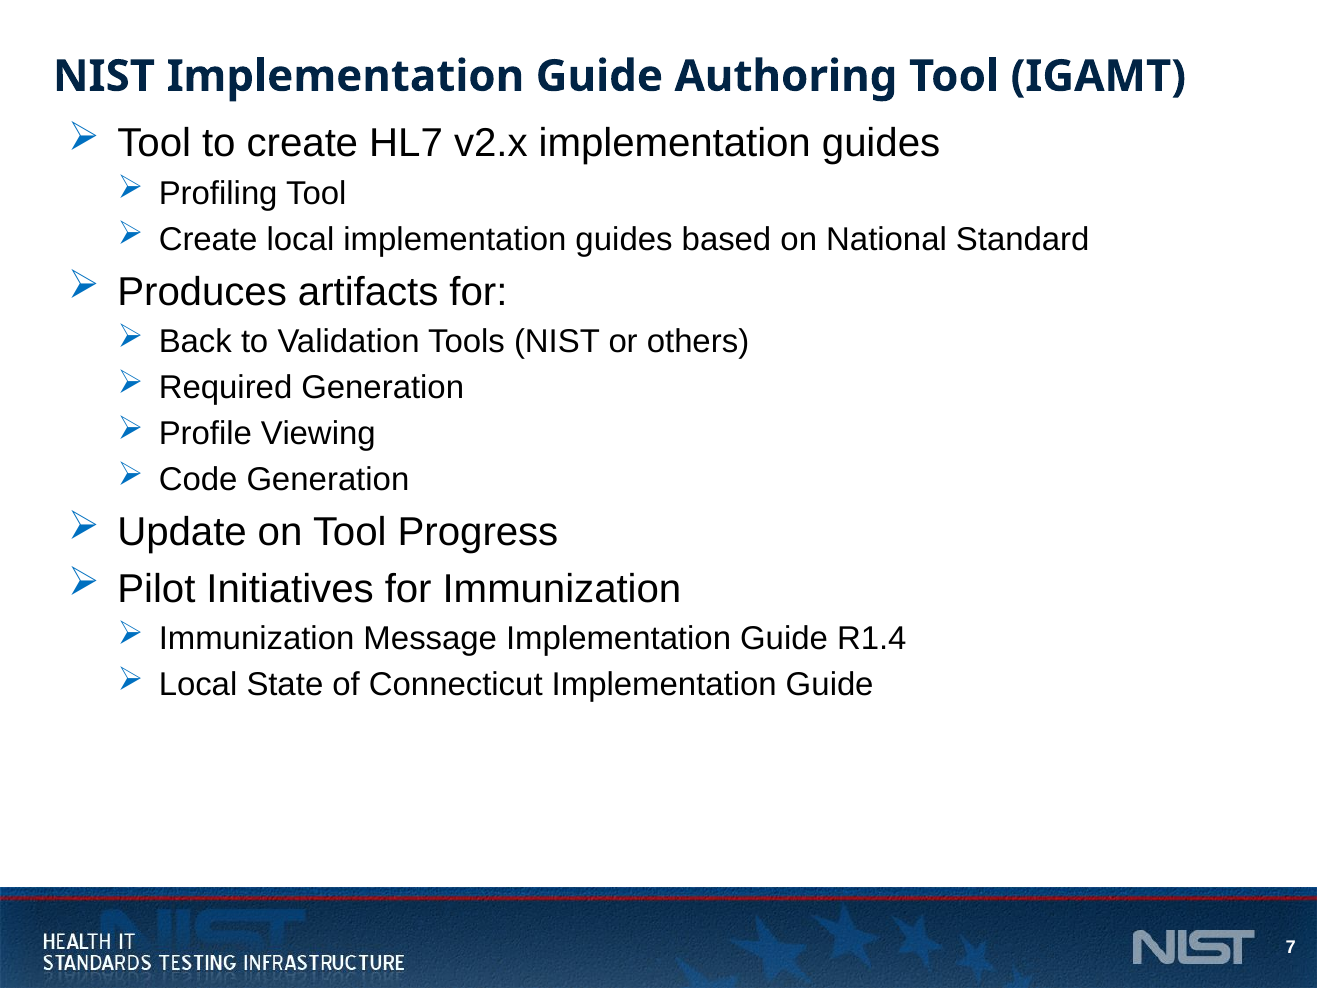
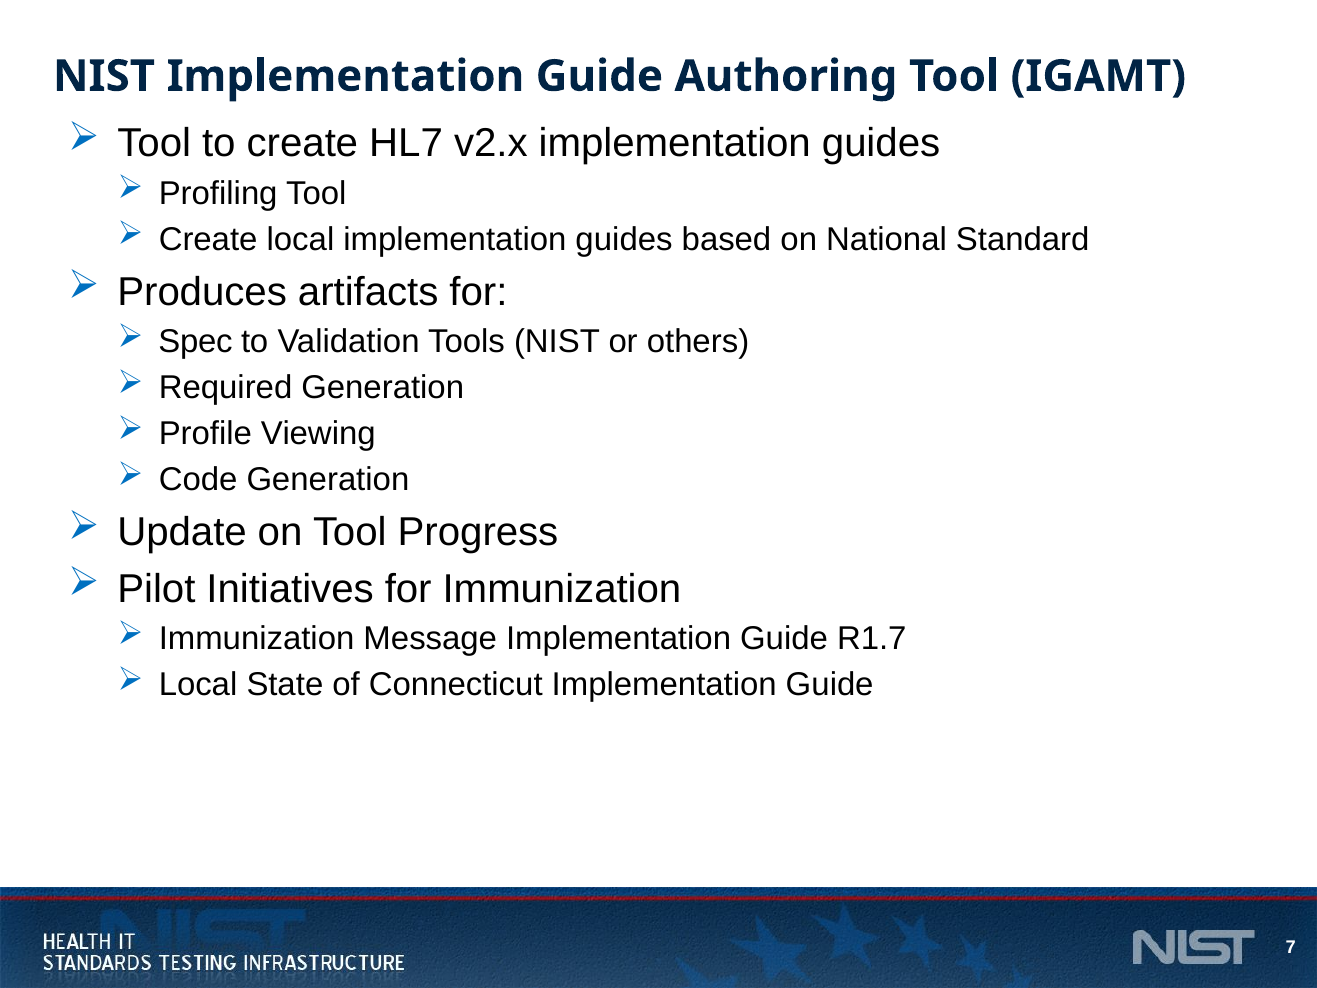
Back: Back -> Spec (195, 342)
R1.4: R1.4 -> R1.7 (872, 639)
